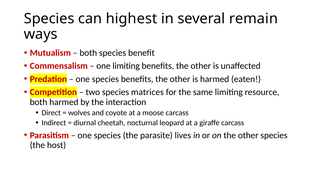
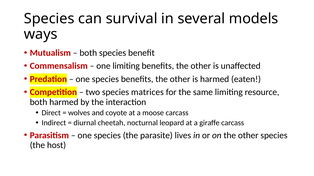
highest: highest -> survival (132, 19)
remain: remain -> models (254, 19)
